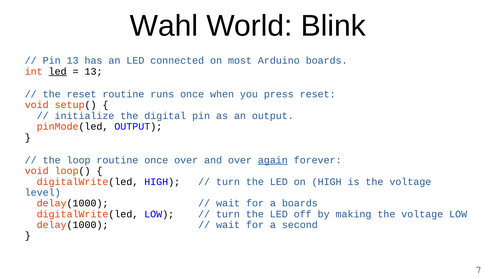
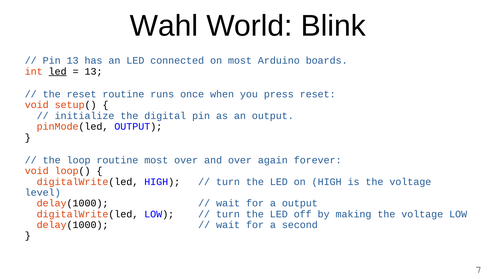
routine once: once -> most (156, 160)
again underline: present -> none (273, 160)
a boards: boards -> output (300, 203)
